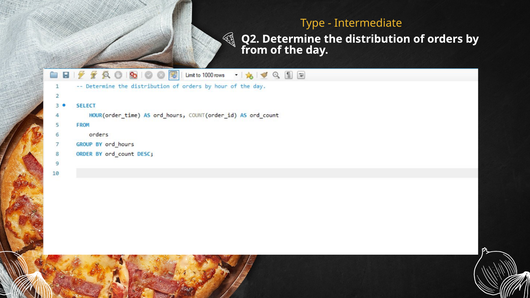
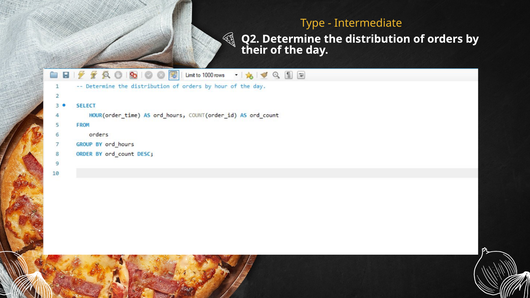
from: from -> their (254, 50)
